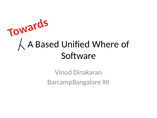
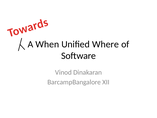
Based: Based -> When (47, 44)
